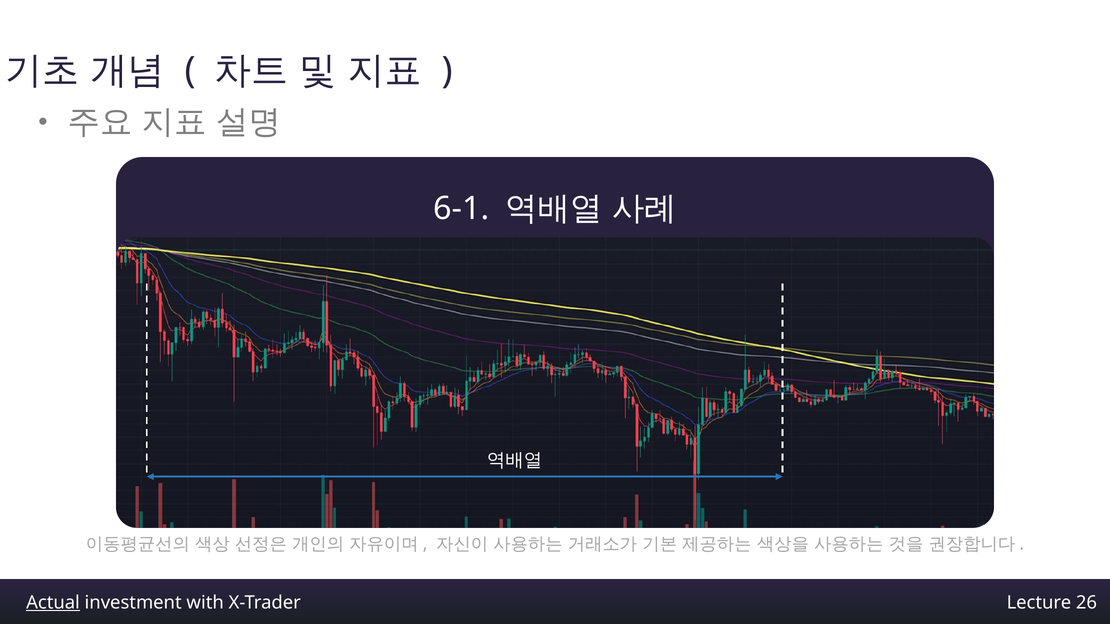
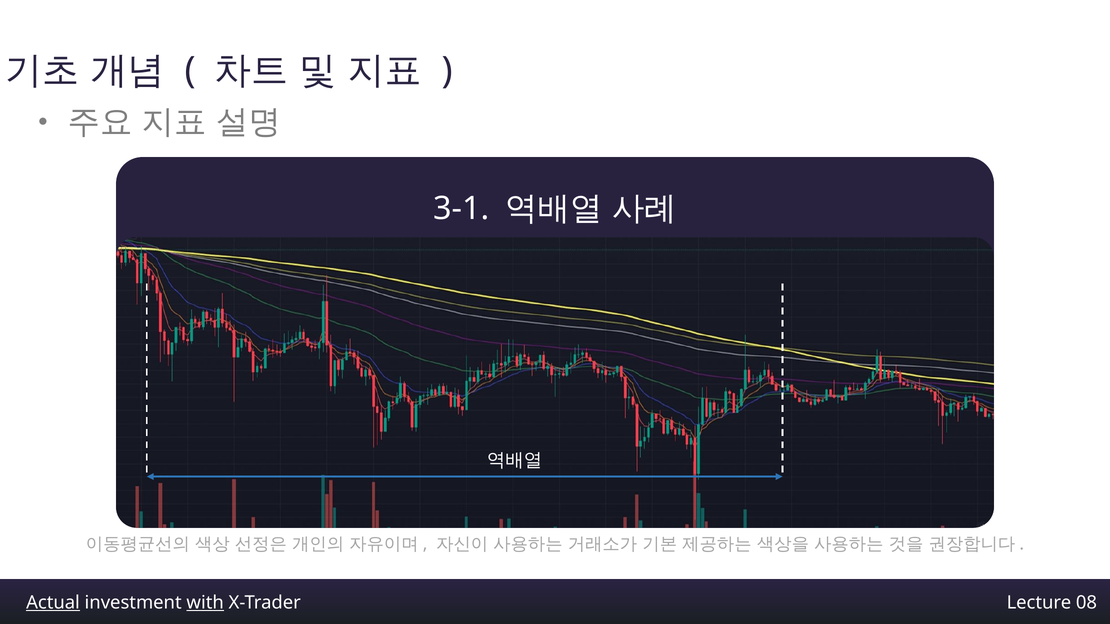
6-1: 6-1 -> 3-1 (461, 208)
with underline: none -> present (205, 603)
26: 26 -> 08 (1087, 603)
